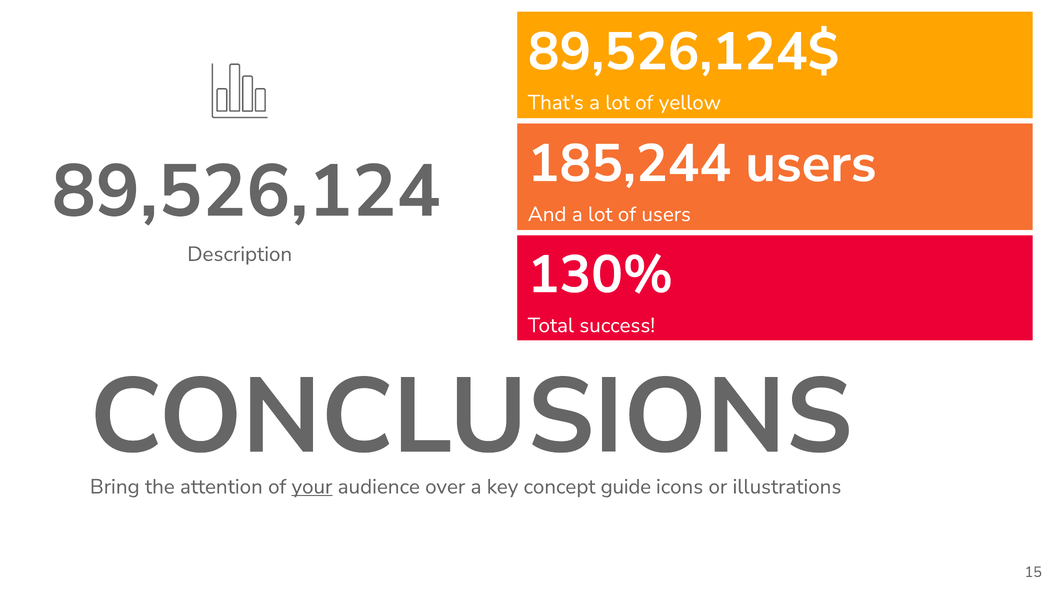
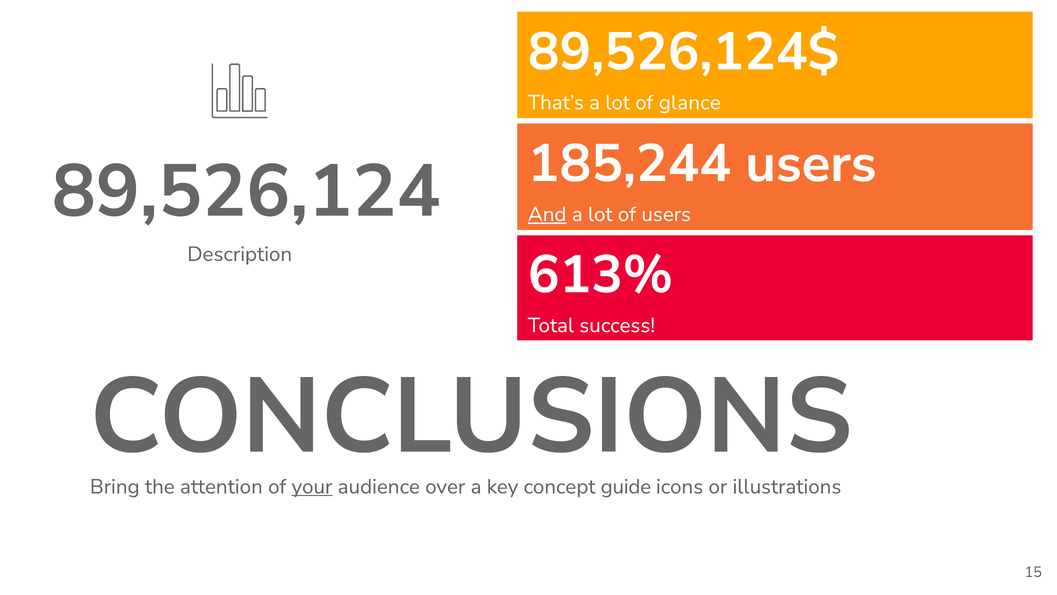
yellow: yellow -> glance (690, 102)
And underline: none -> present (547, 214)
130%: 130% -> 613% (600, 275)
